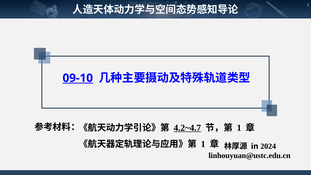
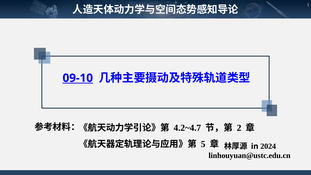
4.2~4.7 underline: present -> none (187, 128)
1: 1 -> 2 (239, 128)
1: 1 -> 5 (203, 144)
